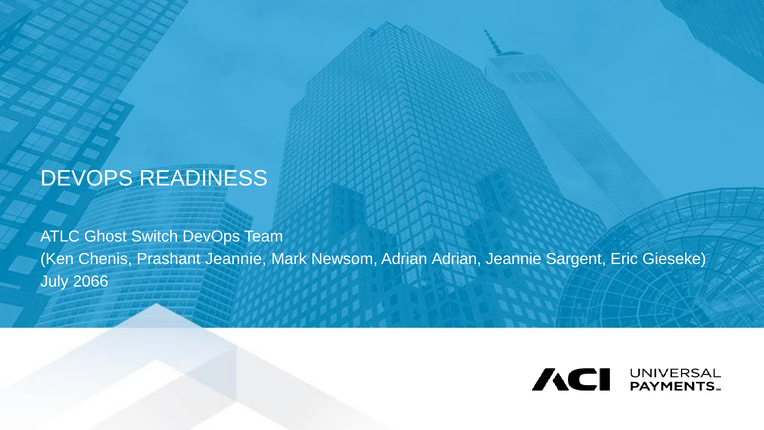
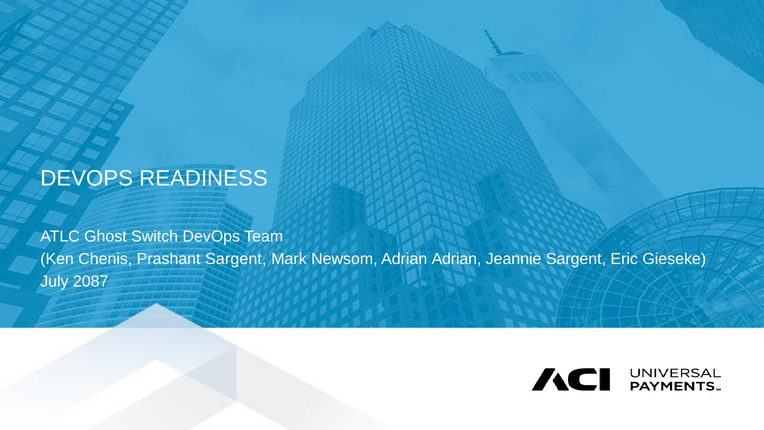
Prashant Jeannie: Jeannie -> Sargent (236, 259)
2066: 2066 -> 2087 (91, 281)
